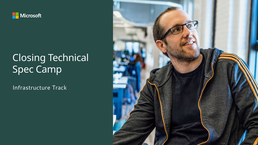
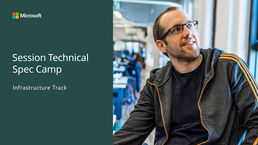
Closing: Closing -> Session (29, 58)
